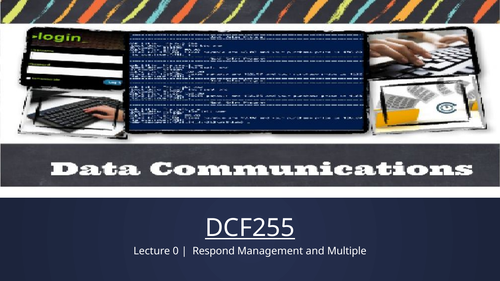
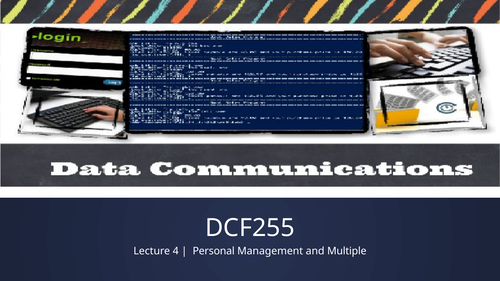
DCF255 underline: present -> none (250, 228)
0: 0 -> 4 (176, 251)
Respond: Respond -> Personal (214, 251)
